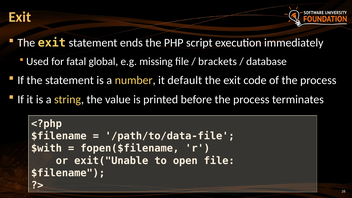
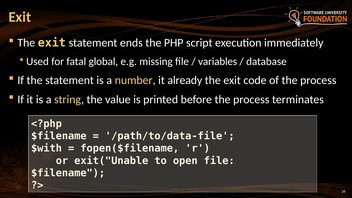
brackets: brackets -> variables (218, 62)
default: default -> already (185, 80)
